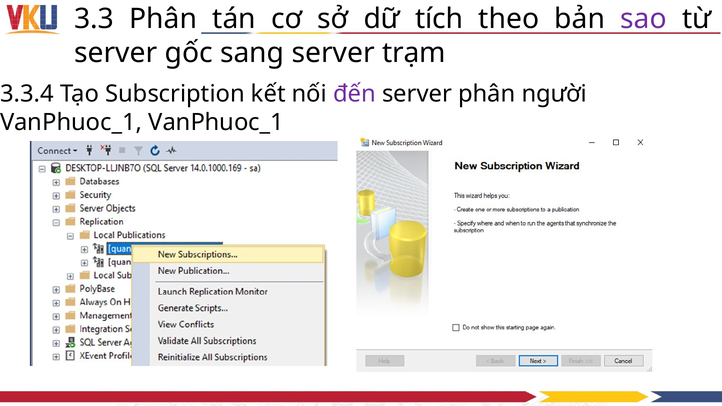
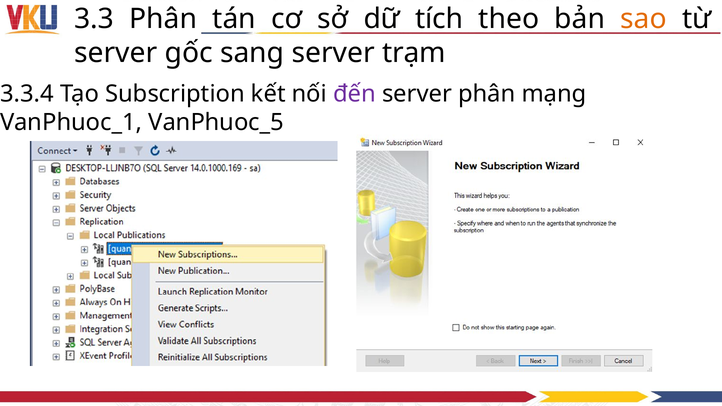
sao colour: purple -> orange (644, 19)
người: người -> mạng (554, 94)
VanPhuoc_1 VanPhuoc_1: VanPhuoc_1 -> VanPhuoc_5 (216, 123)
